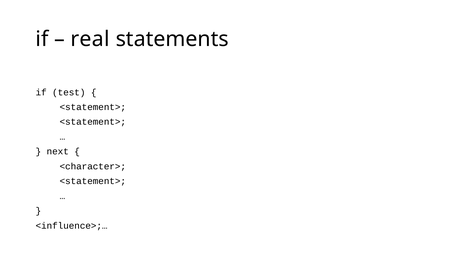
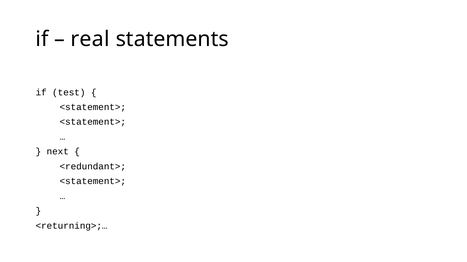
<character>: <character> -> <redundant> (93, 167)
<influence>;…: <influence>;… -> <returning>;… (72, 226)
